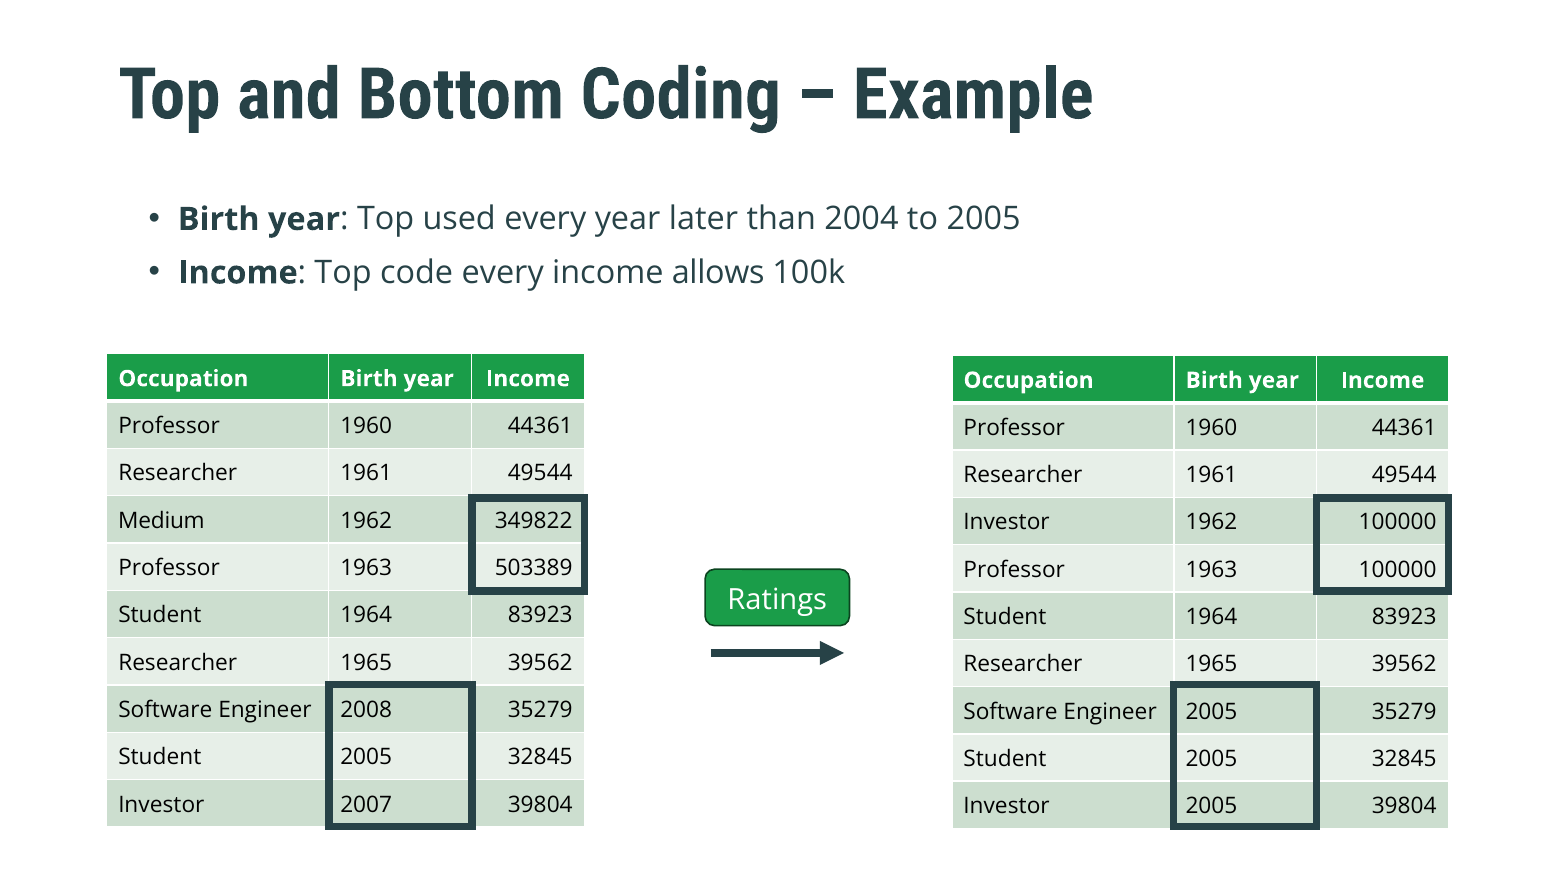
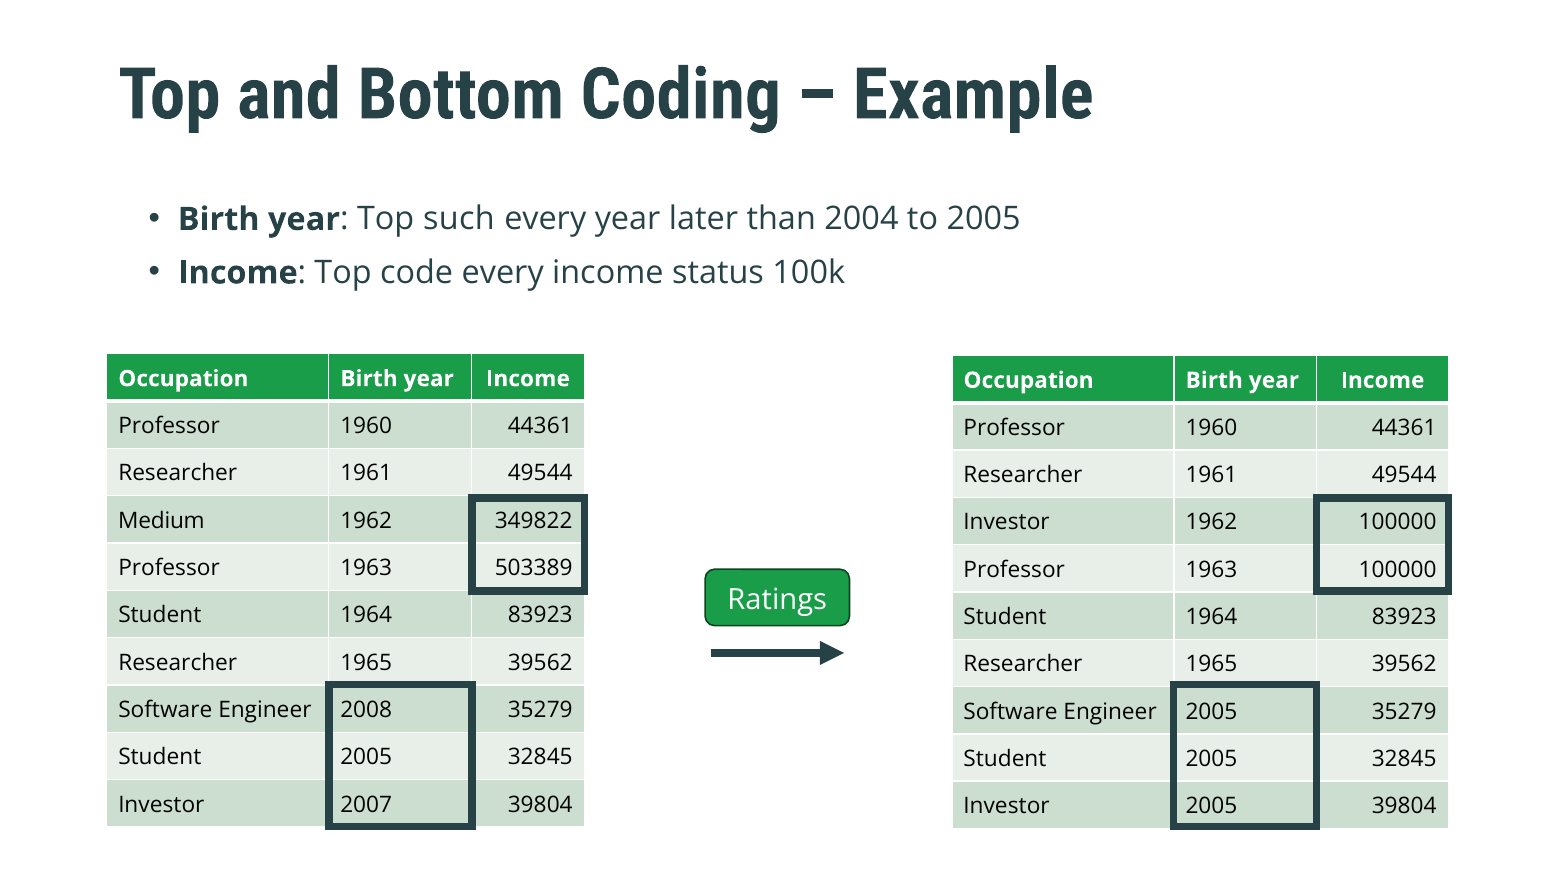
used: used -> such (459, 219)
allows: allows -> status (718, 273)
